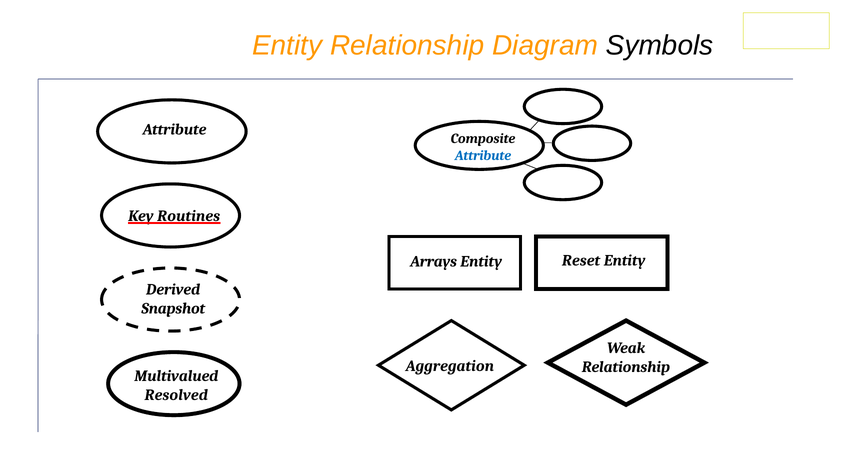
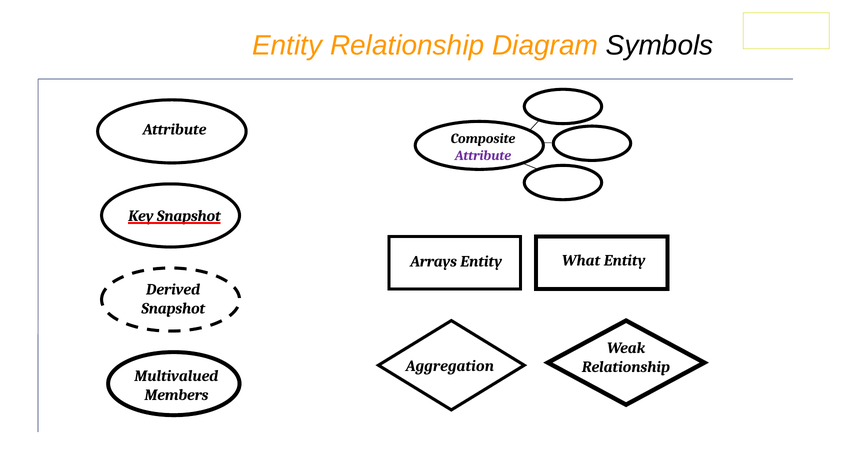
Attribute colour: blue -> purple (483, 155)
Key Routines: Routines -> Snapshot (189, 216)
Reset: Reset -> What (581, 260)
Resolved: Resolved -> Members (176, 395)
